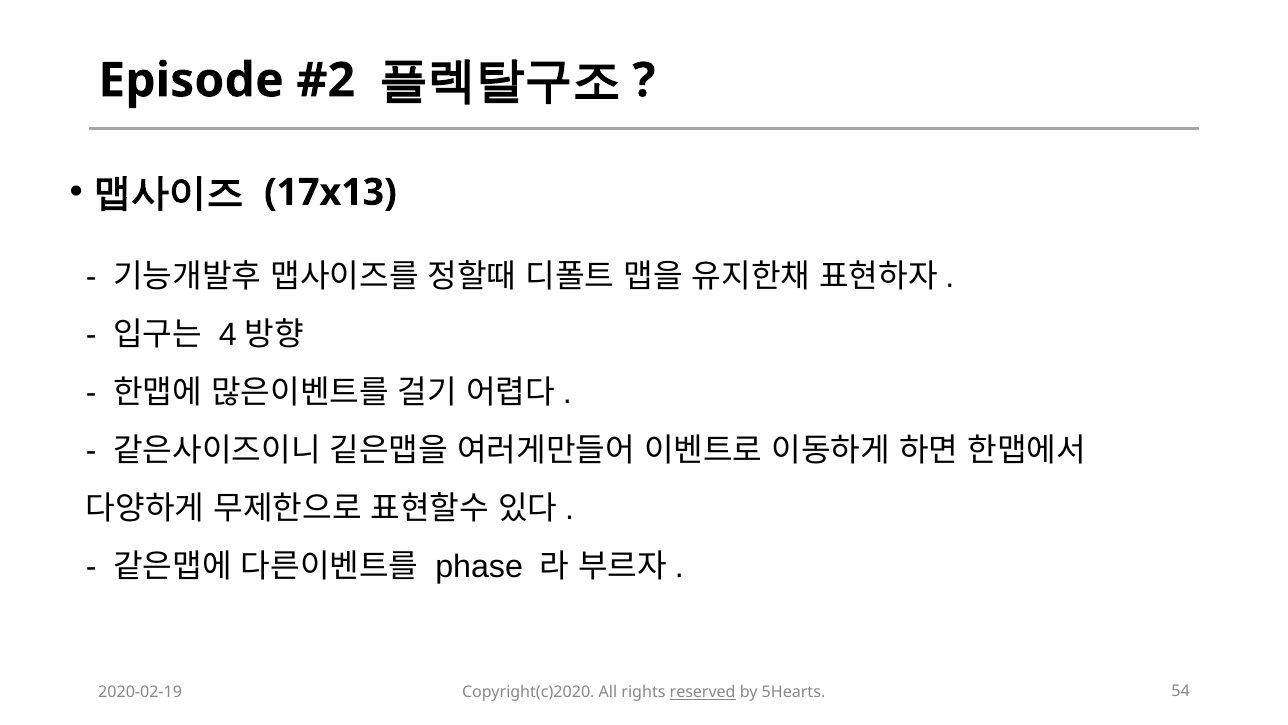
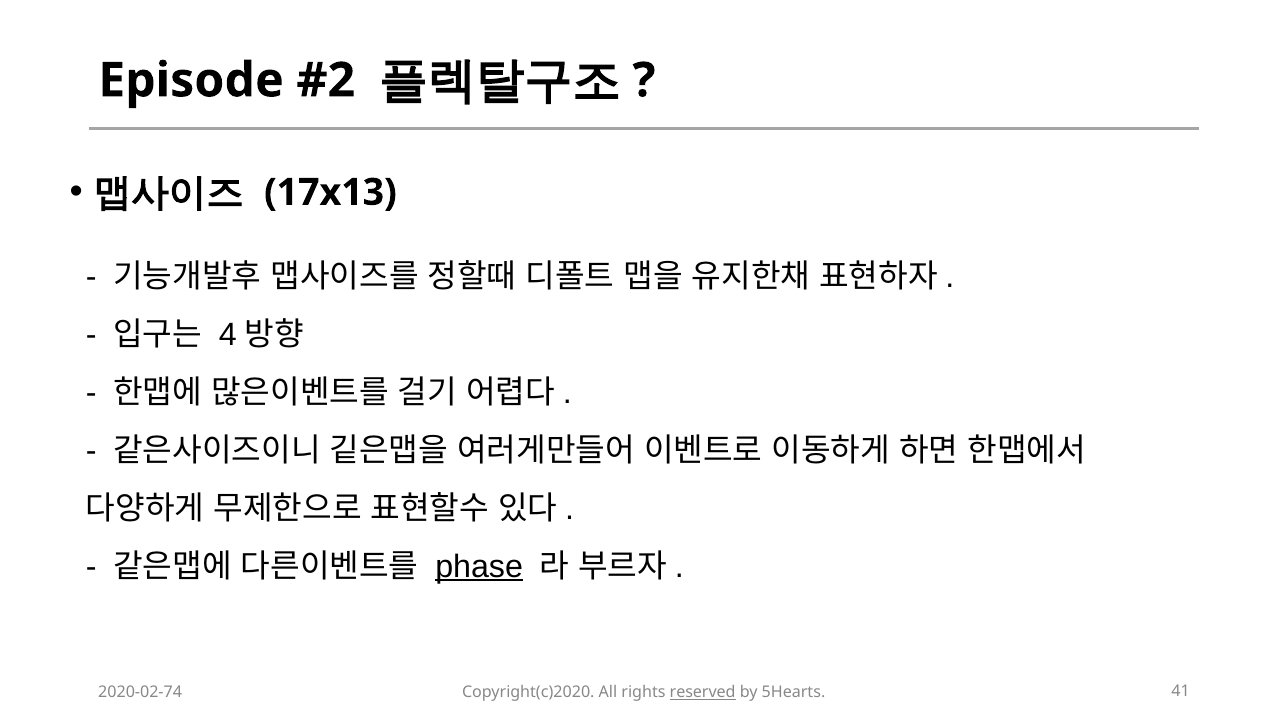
phase underline: none -> present (479, 566)
2020-02-19: 2020-02-19 -> 2020-02-74 (140, 692)
54: 54 -> 41 (1181, 691)
